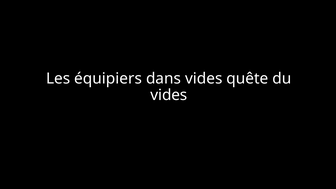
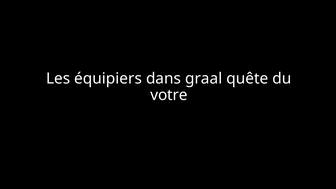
dans vides: vides -> graal (204, 78)
vides: vides -> votre (169, 95)
